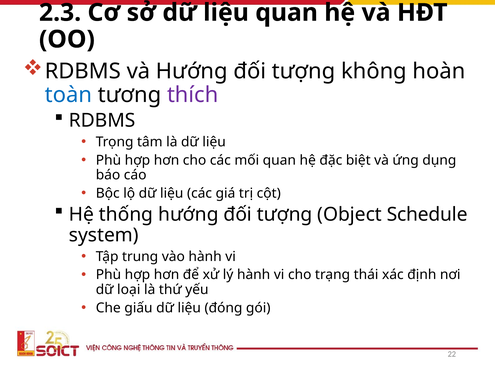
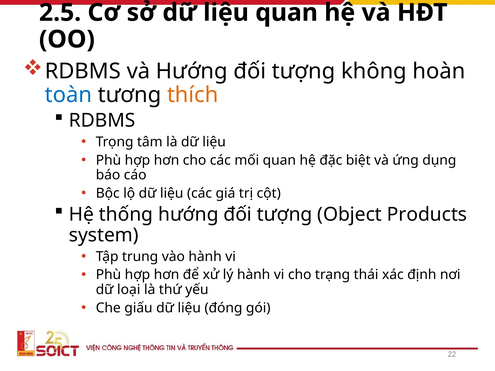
2.3: 2.3 -> 2.5 (60, 13)
thích colour: purple -> orange (193, 95)
Schedule: Schedule -> Products (427, 215)
